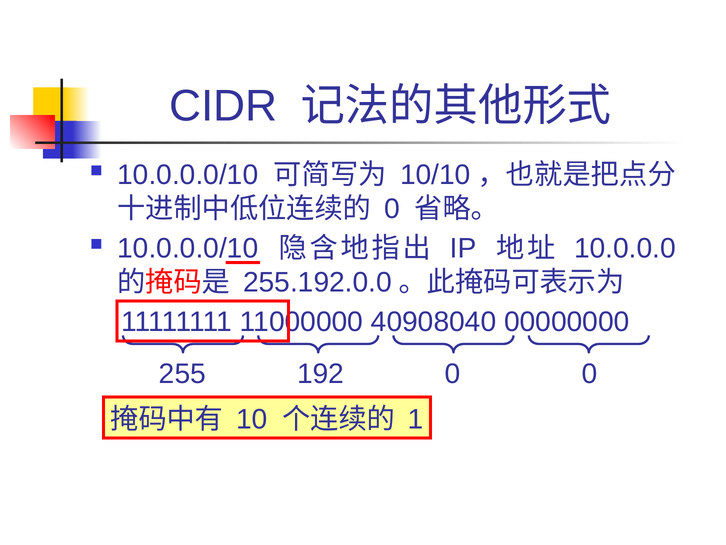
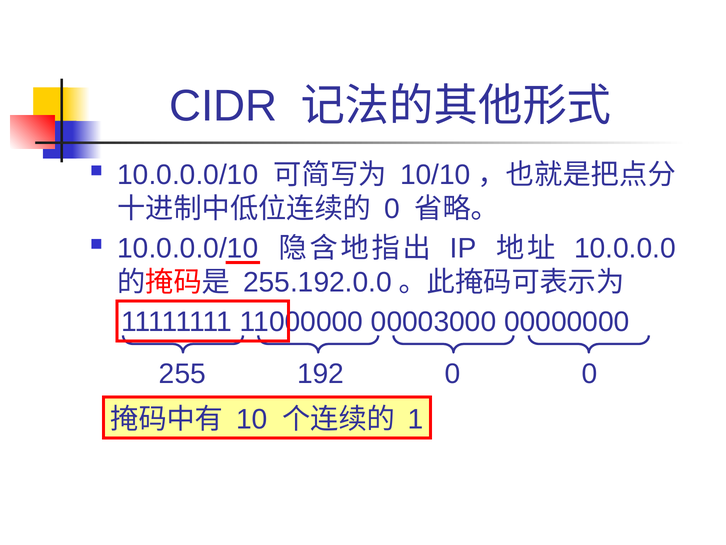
40908040: 40908040 -> 00003000 (434, 322)
